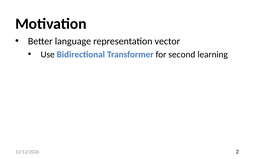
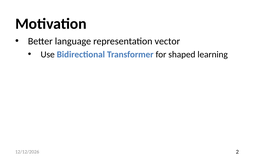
second: second -> shaped (182, 54)
